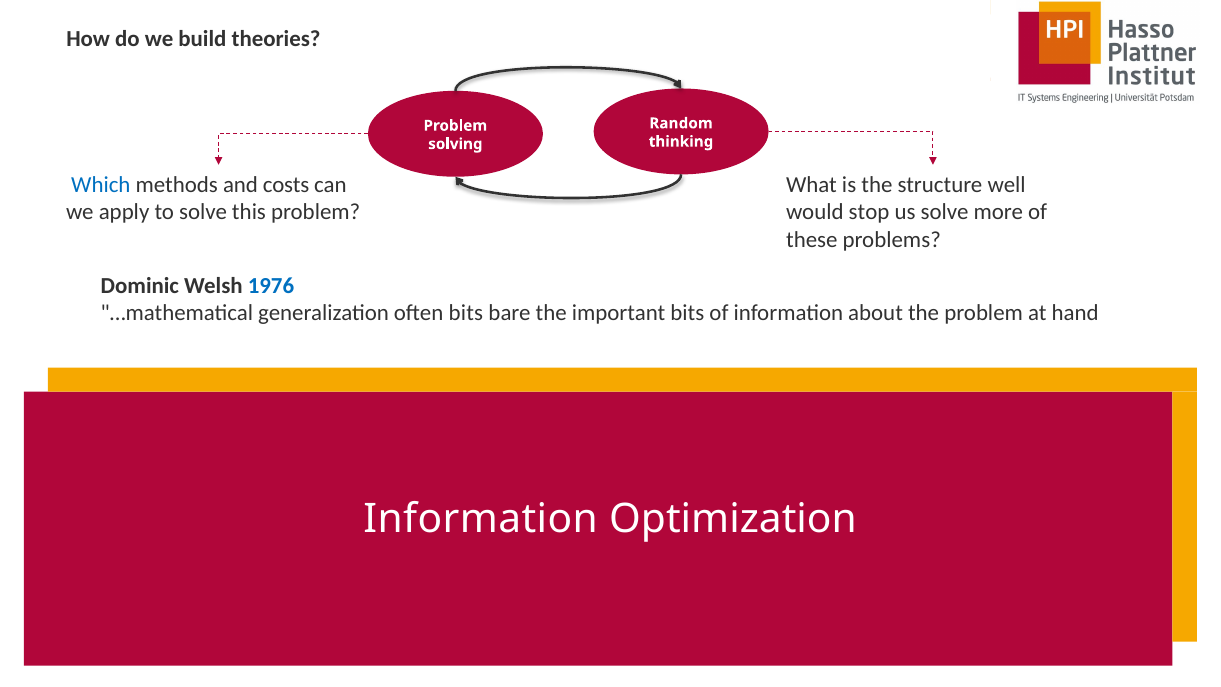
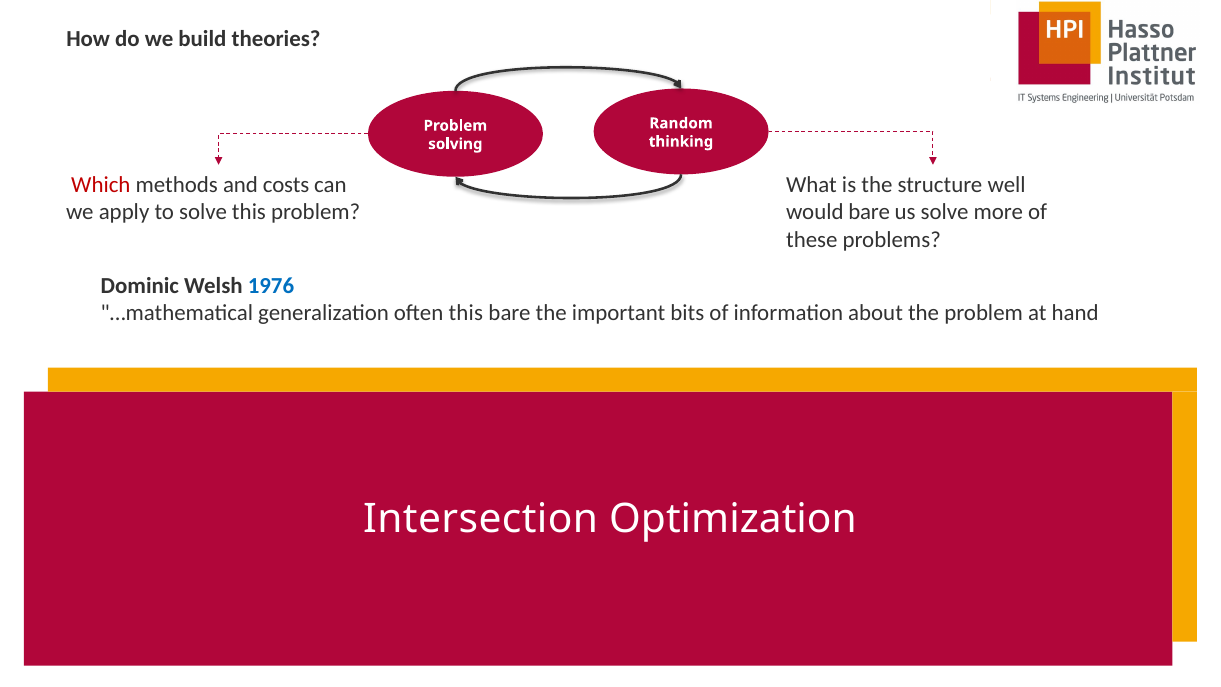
Which colour: blue -> red (101, 184)
would stop: stop -> bare (869, 212)
often bits: bits -> this (466, 313)
Information: Information -> Intersection (481, 519)
